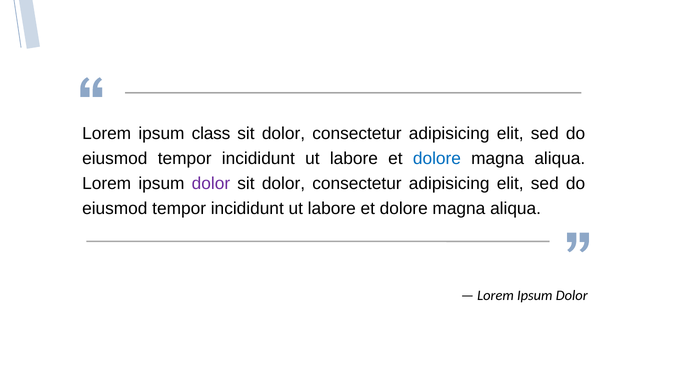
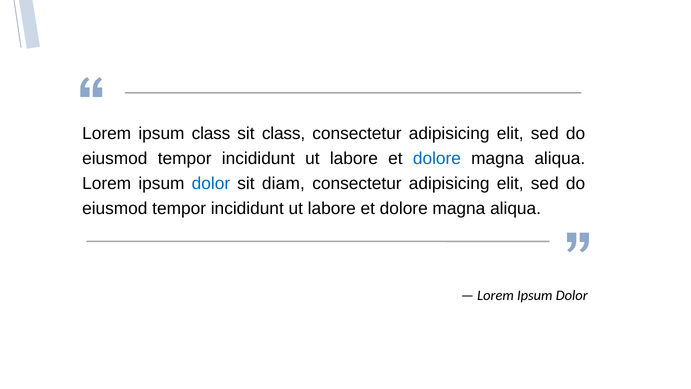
dolor: dolor -> class (284, 134)
dolor colour: purple -> blue (211, 183)
dolor: dolor -> diam (283, 183)
